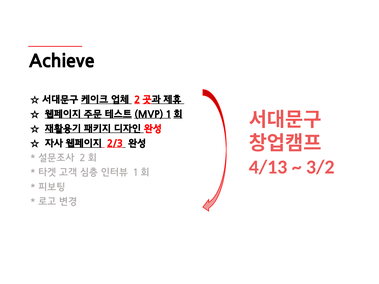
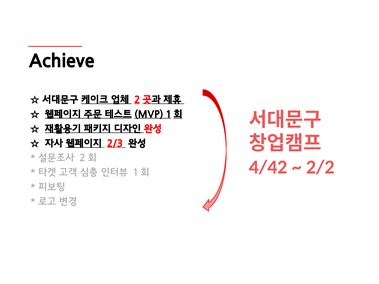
4/13: 4/13 -> 4/42 (268, 167)
3/2: 3/2 -> 2/2 (320, 167)
